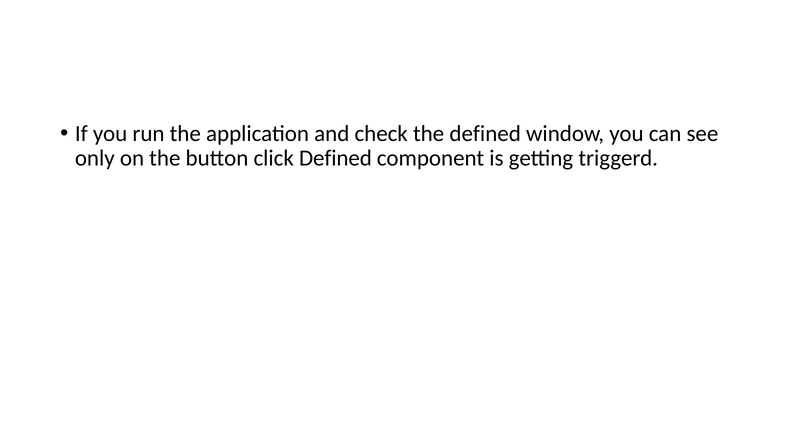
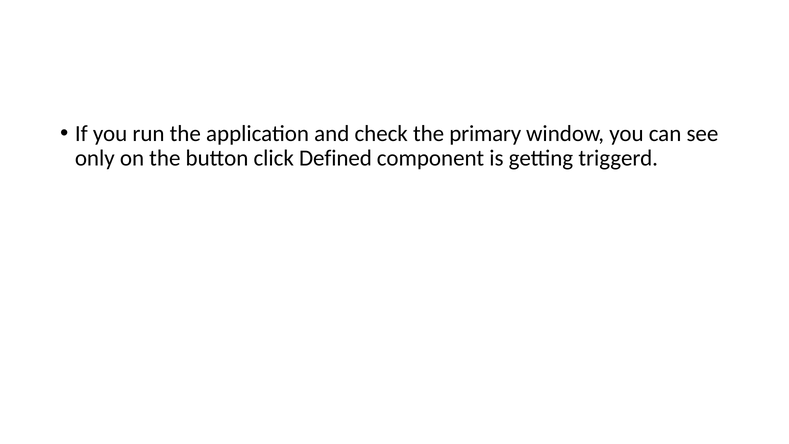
the defined: defined -> primary (485, 133)
